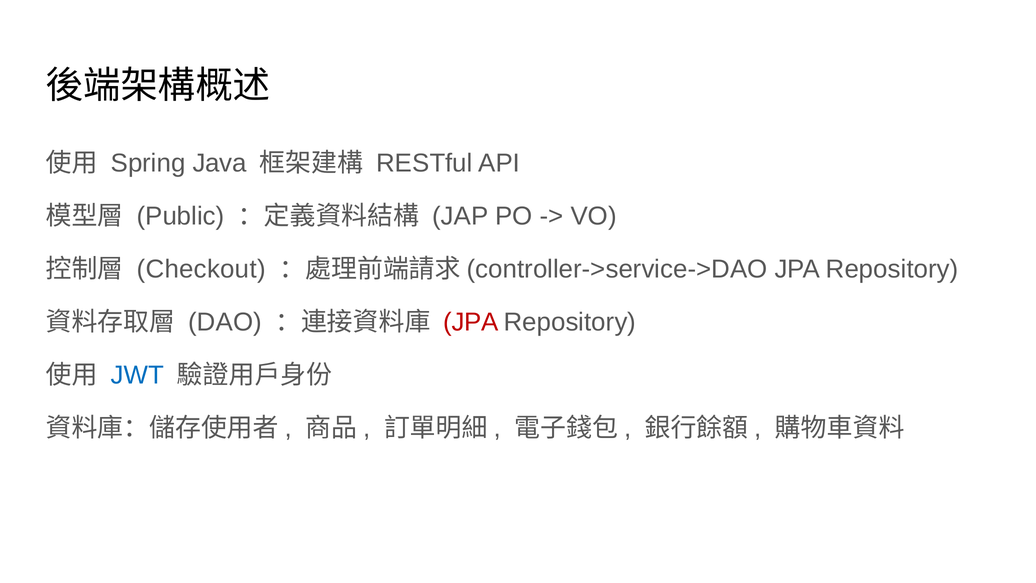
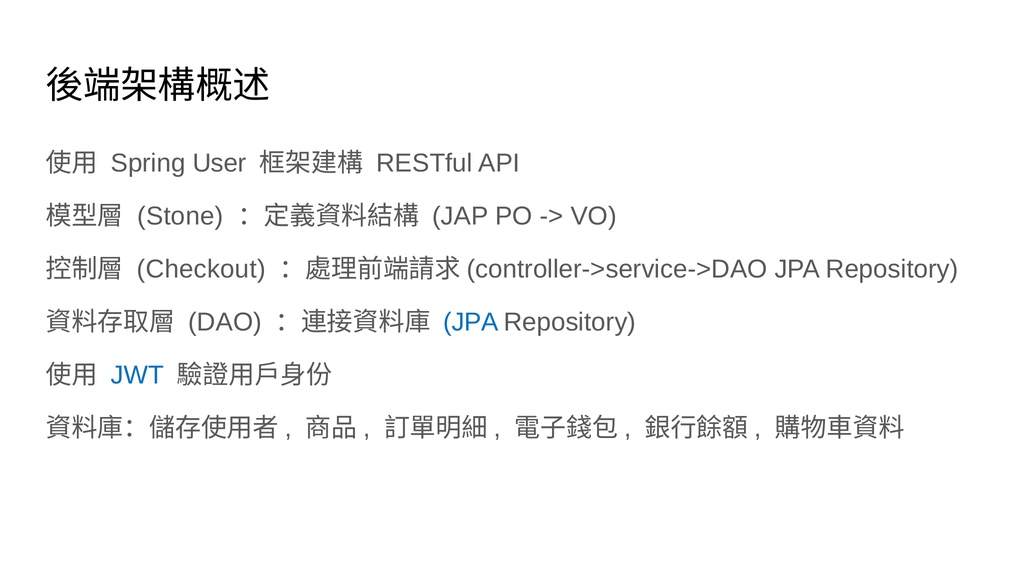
Java: Java -> User (219, 163)
Public: Public -> Stone (180, 216)
JPA colour: red -> blue (471, 322)
